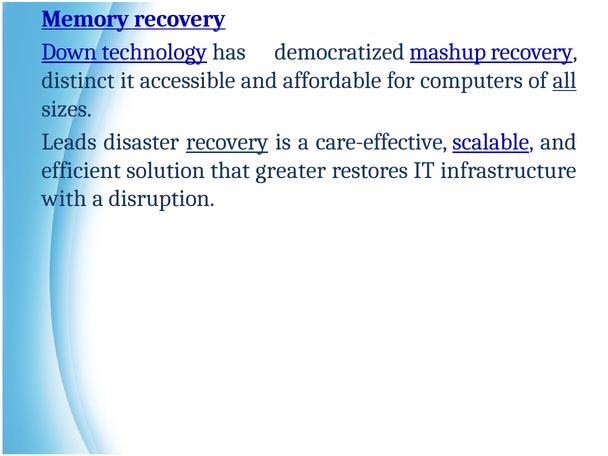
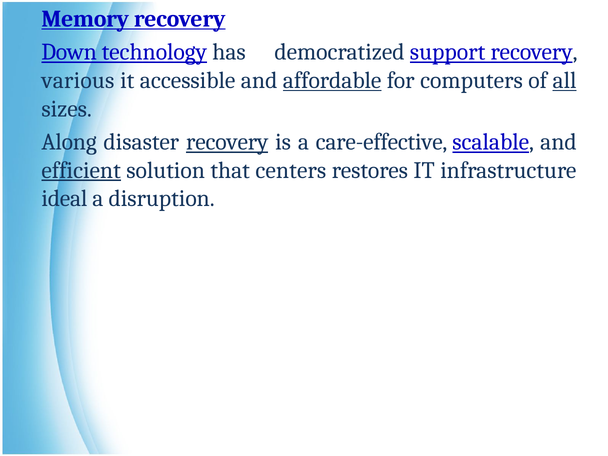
mashup: mashup -> support (448, 52)
distinct: distinct -> various (78, 80)
affordable underline: none -> present (332, 80)
Leads: Leads -> Along (69, 142)
efficient underline: none -> present (81, 170)
greater: greater -> centers (291, 170)
with: with -> ideal (64, 199)
